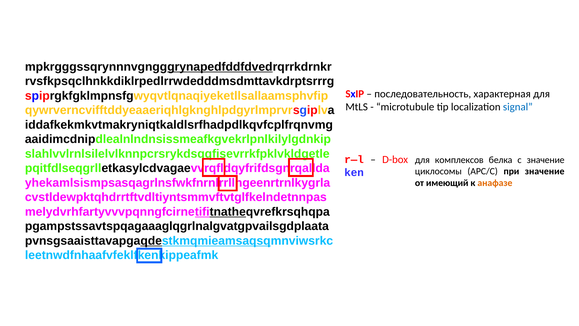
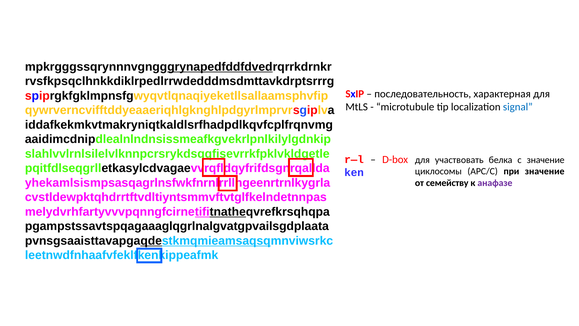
комплексов: комплексов -> участвовать (459, 160)
имеющий: имеющий -> семейству (447, 183)
анафазе colour: orange -> purple (495, 183)
